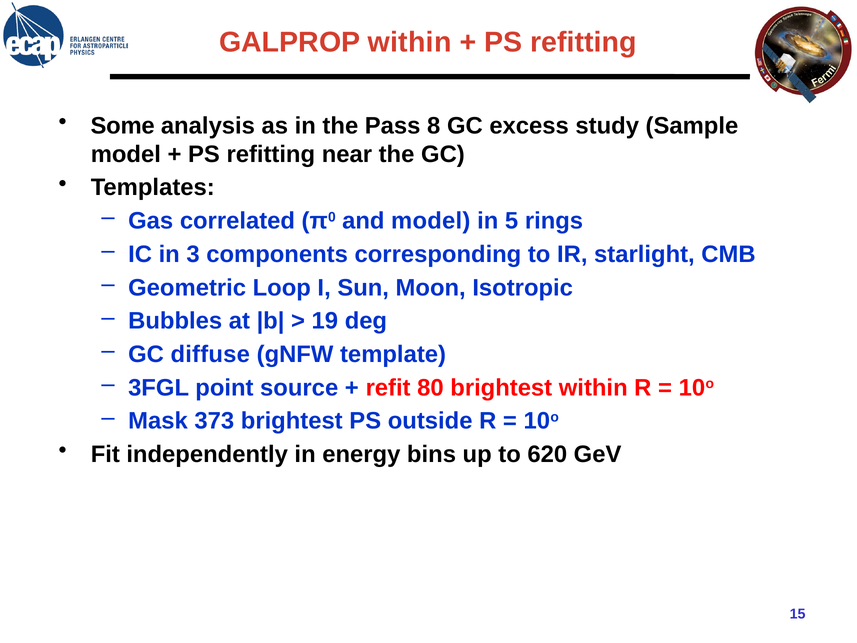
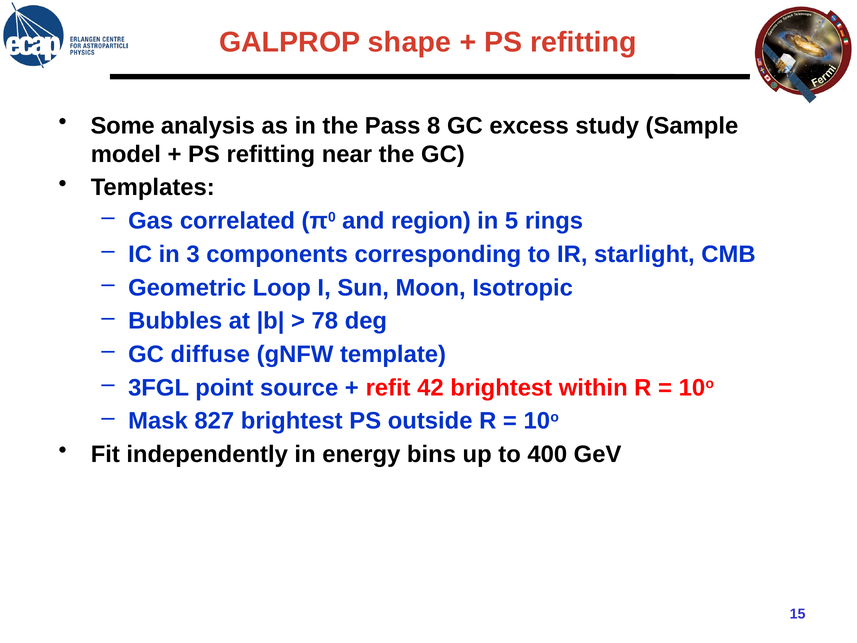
GALPROP within: within -> shape (410, 42)
and model: model -> region (431, 221)
19: 19 -> 78 (325, 321)
80: 80 -> 42 (430, 388)
373: 373 -> 827 (214, 421)
620: 620 -> 400 (547, 454)
